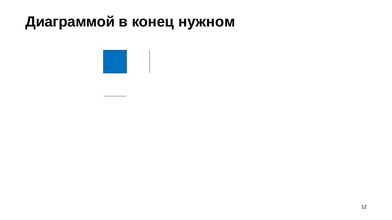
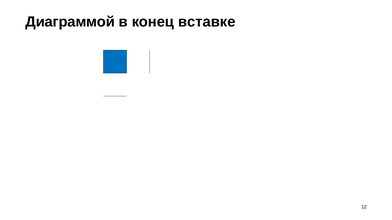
нужном: нужном -> вставке (207, 22)
